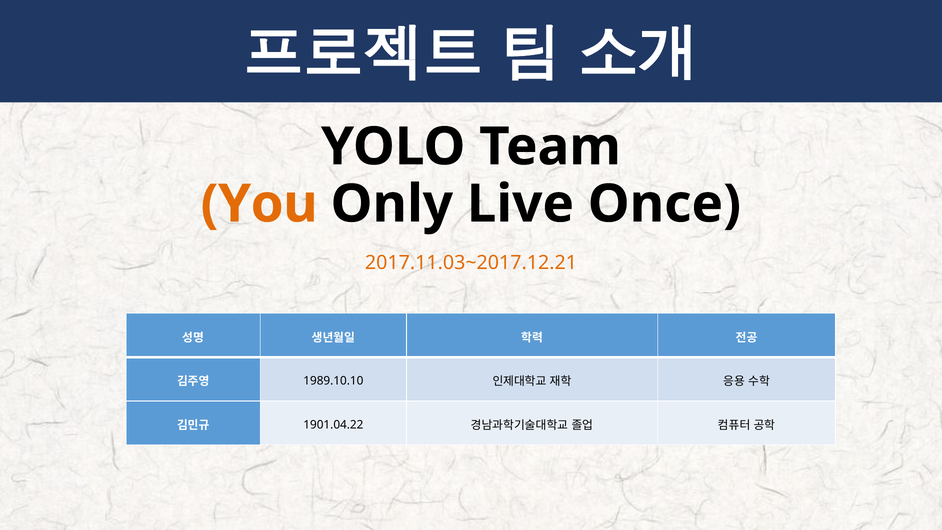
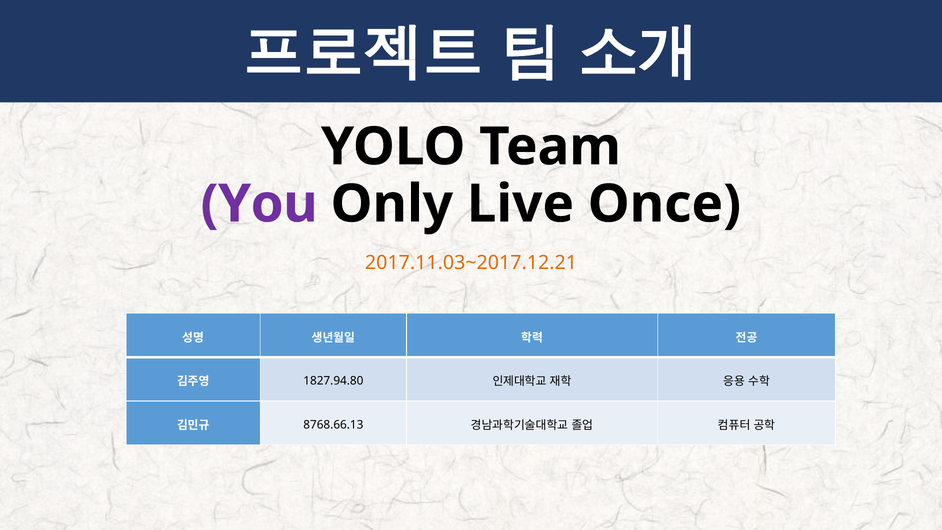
You colour: orange -> purple (259, 204)
1989.10.10: 1989.10.10 -> 1827.94.80 (333, 381)
1901.04.22: 1901.04.22 -> 8768.66.13 (333, 425)
